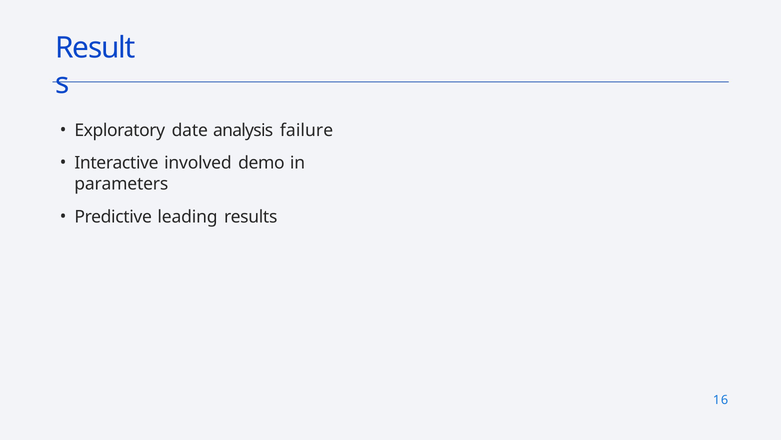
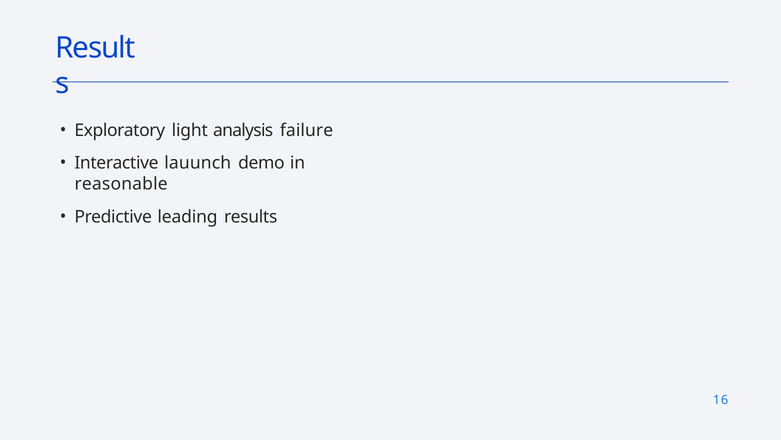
date: date -> light (190, 130)
involved: involved -> lauunch (198, 163)
parameters: parameters -> reasonable (121, 184)
